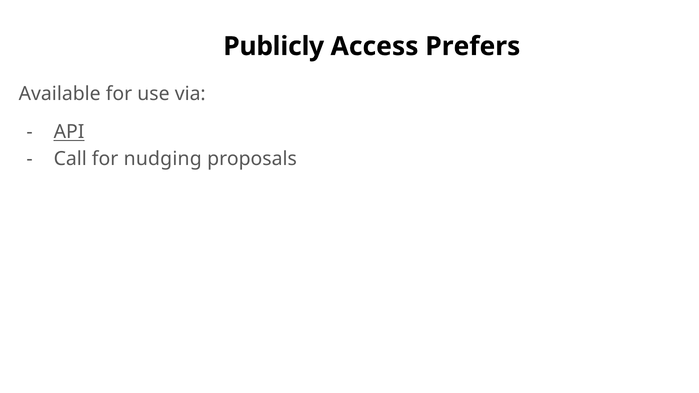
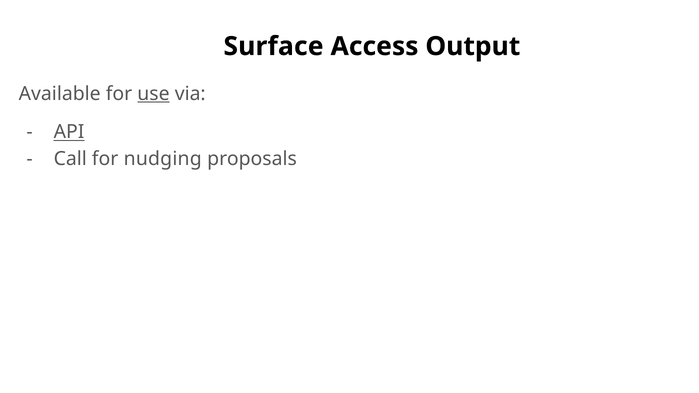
Publicly: Publicly -> Surface (273, 46)
Prefers: Prefers -> Output (473, 46)
use underline: none -> present (153, 94)
